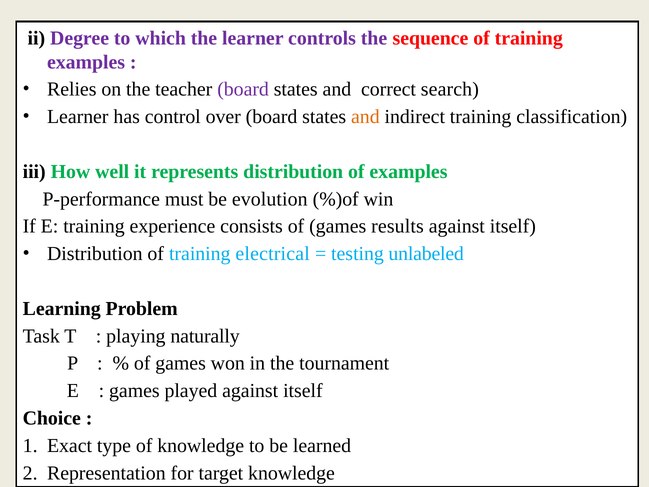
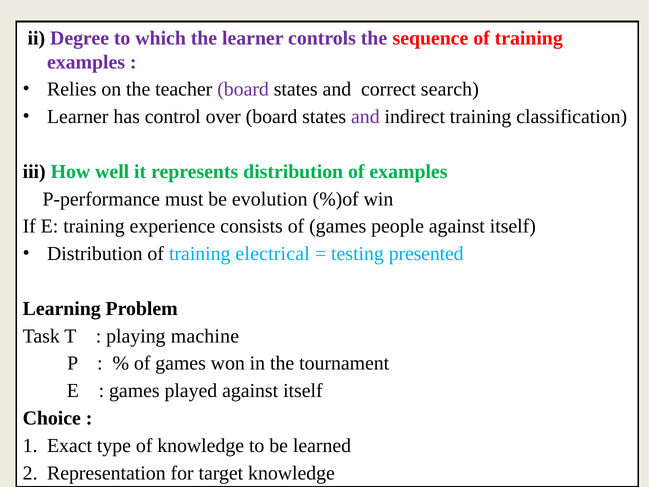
and colour: orange -> purple (365, 117)
results: results -> people (398, 226)
unlabeled: unlabeled -> presented (426, 254)
naturally: naturally -> machine (205, 336)
